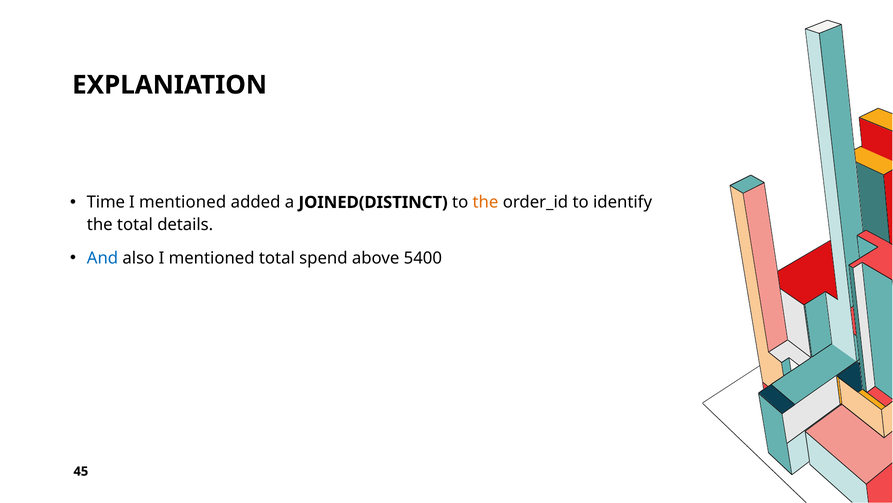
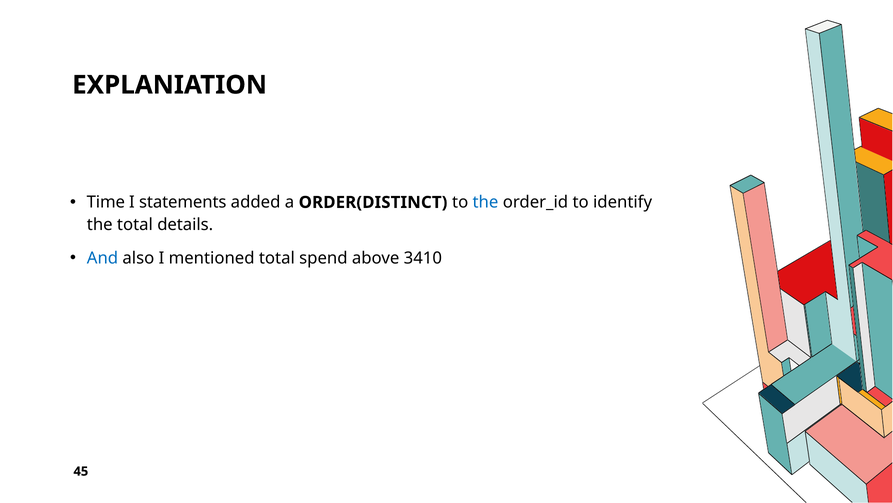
mentioned: mentioned -> statements (183, 202)
JOINED(DISTINCT: JOINED(DISTINCT -> ORDER(DISTINCT (373, 202)
the colour: orange -> blue (485, 202)
5400: 5400 -> 3410 (423, 258)
